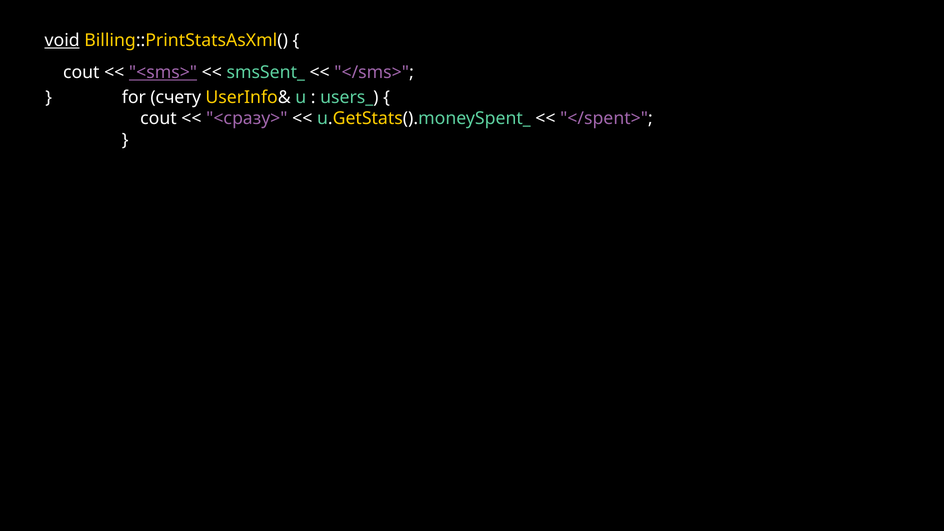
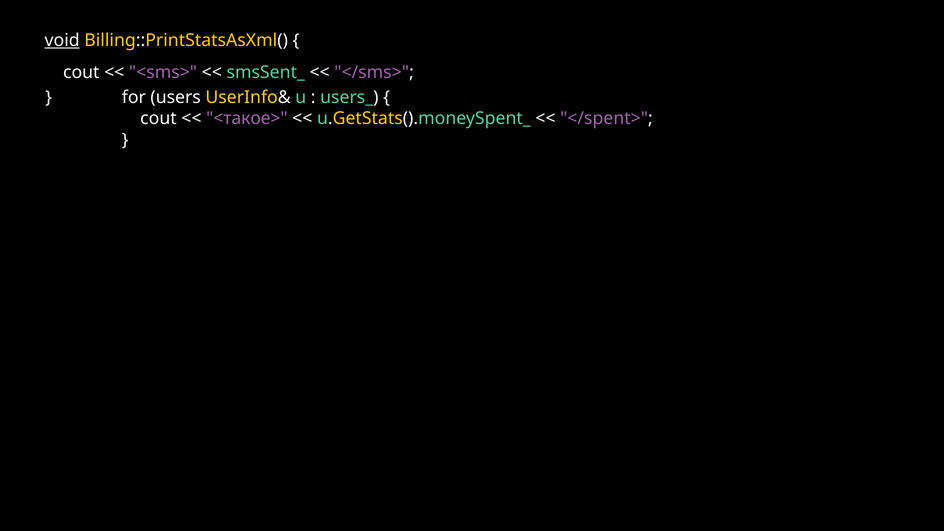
<sms> underline: present -> none (163, 72)
счету: счету -> users (176, 97)
<сразу>: <сразу> -> <такое> (247, 119)
